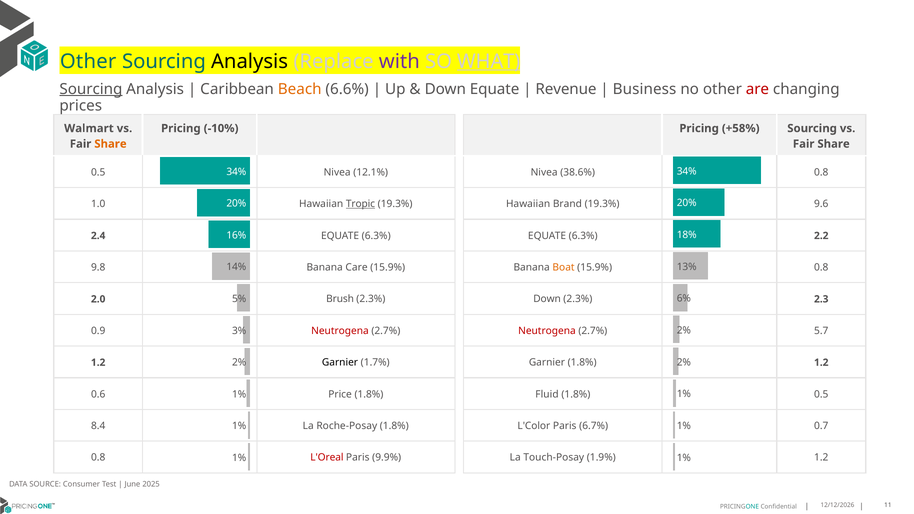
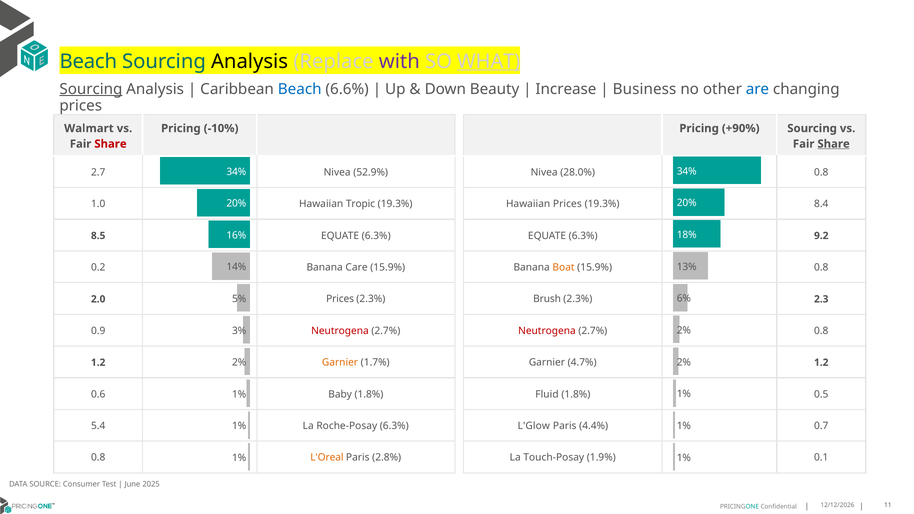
Other: Other -> Beach (88, 61)
Beach colour: orange -> blue (300, 89)
Down Equate: Equate -> Beauty (495, 89)
Revenue: Revenue -> Increase (566, 89)
are colour: red -> blue (757, 89)
+58%: +58% -> +90% (741, 128)
Share colour: orange -> red (110, 144)
Share underline: none -> present (834, 144)
0.5: 0.5 -> 2.7 (98, 172)
12.1%: 12.1% -> 52.9% (371, 172)
38.6%: 38.6% -> 28.0% (578, 172)
Tropic underline: present -> none (361, 204)
Hawaiian Brand: Brand -> Prices (567, 204)
9.6: 9.6 -> 8.4 (821, 204)
2.2: 2.2 -> 9.2 (821, 236)
2.4: 2.4 -> 8.5 (98, 236)
9.8: 9.8 -> 0.2 (98, 267)
Down: Down -> Brush (547, 299)
2.0 Brush: Brush -> Prices (340, 299)
2.7% 5.7: 5.7 -> 0.8 (821, 331)
Garnier 1.8%: 1.8% -> 4.7% (582, 363)
Garnier colour: black -> orange (340, 363)
Price: Price -> Baby (340, 394)
8.4: 8.4 -> 5.4 (98, 426)
Roche-Posay 1.8%: 1.8% -> 6.3% (394, 426)
L'Color: L'Color -> L'Glow (534, 426)
6.7%: 6.7% -> 4.4% (594, 426)
L'Oreal colour: red -> orange (327, 458)
9.9%: 9.9% -> 2.8% (387, 458)
1.9% 1.2: 1.2 -> 0.1 (821, 458)
